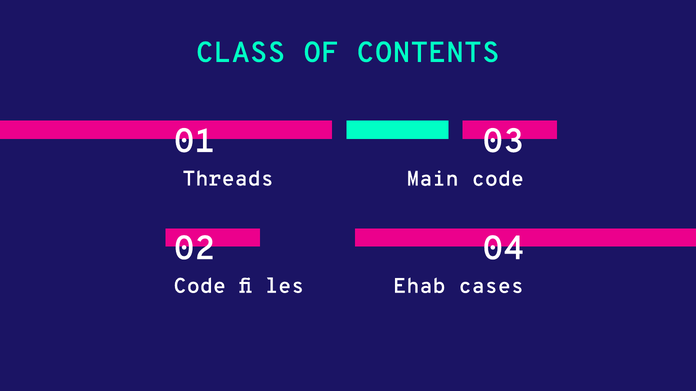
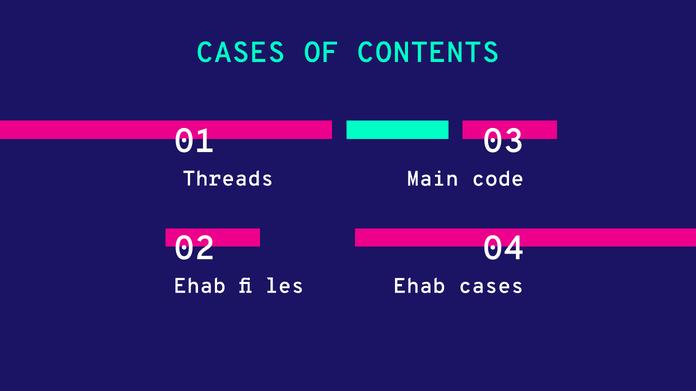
CLASS: CLASS -> CASES (241, 52)
Code: Code -> Ehab (200, 286)
